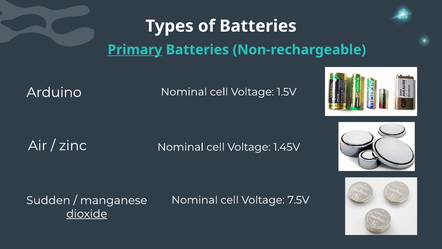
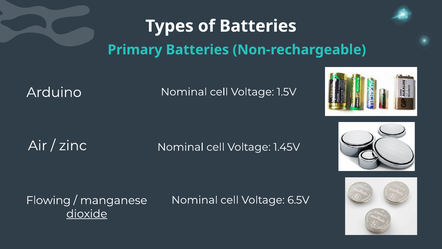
Primary underline: present -> none (135, 50)
7.5V: 7.5V -> 6.5V (298, 200)
Sudden: Sudden -> Flowing (48, 200)
